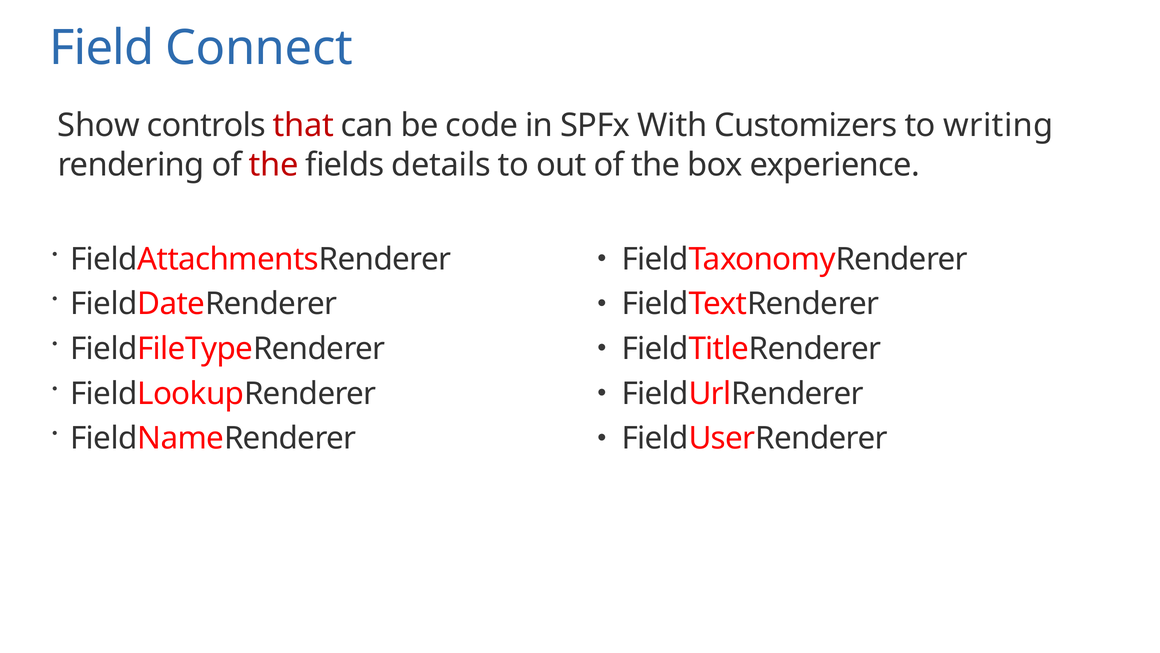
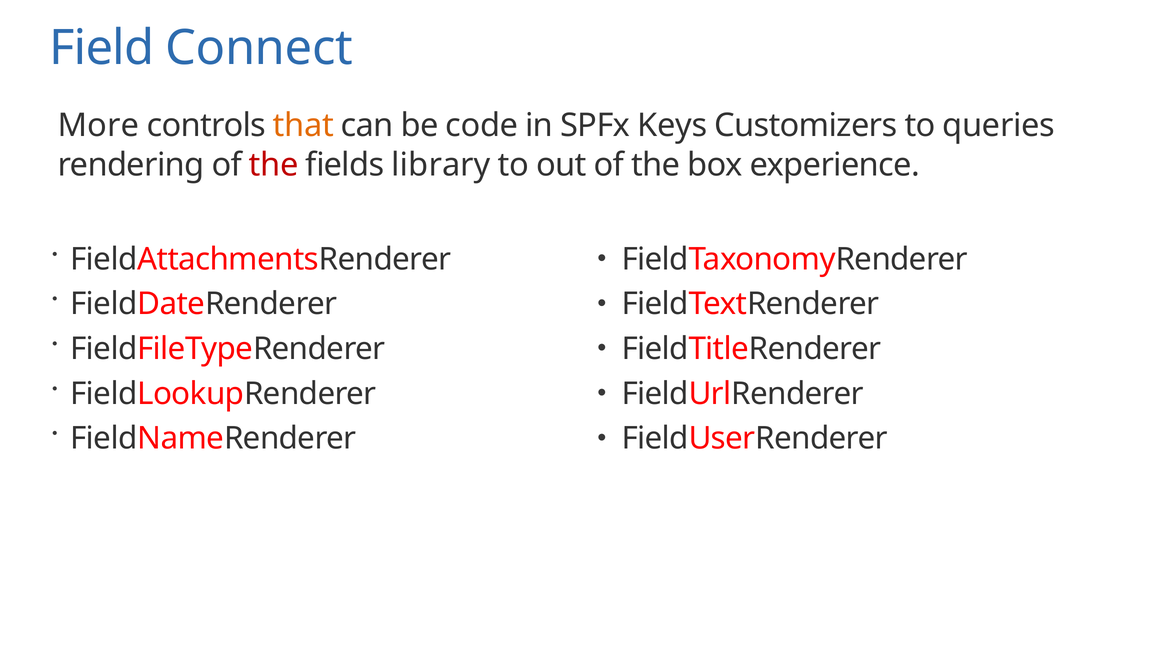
Show: Show -> More (99, 126)
that colour: red -> orange (304, 126)
With: With -> Keys (672, 126)
writing: writing -> queries (999, 126)
details: details -> library (441, 165)
